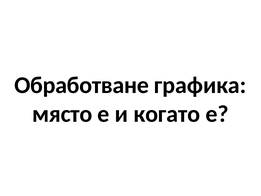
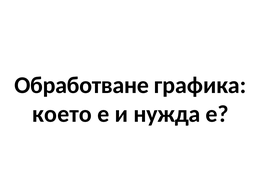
място: място -> което (62, 114)
когато: когато -> нужда (167, 114)
